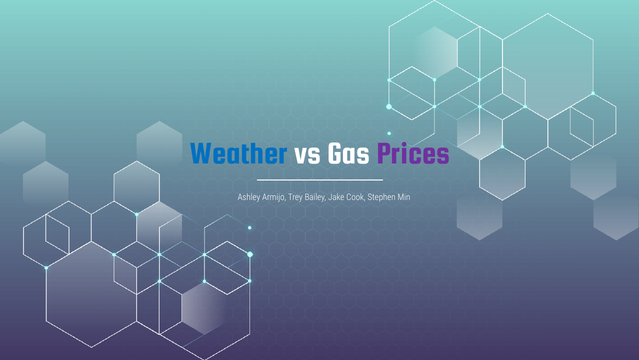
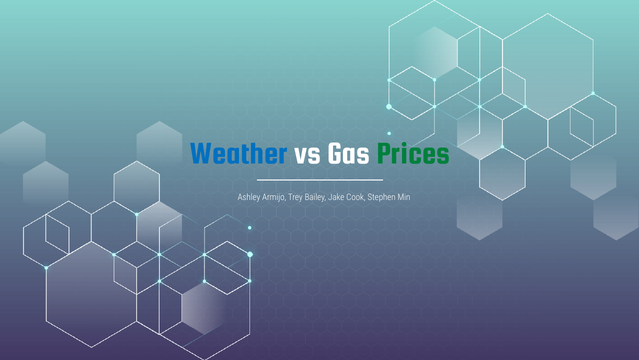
Prices colour: purple -> green (413, 153)
